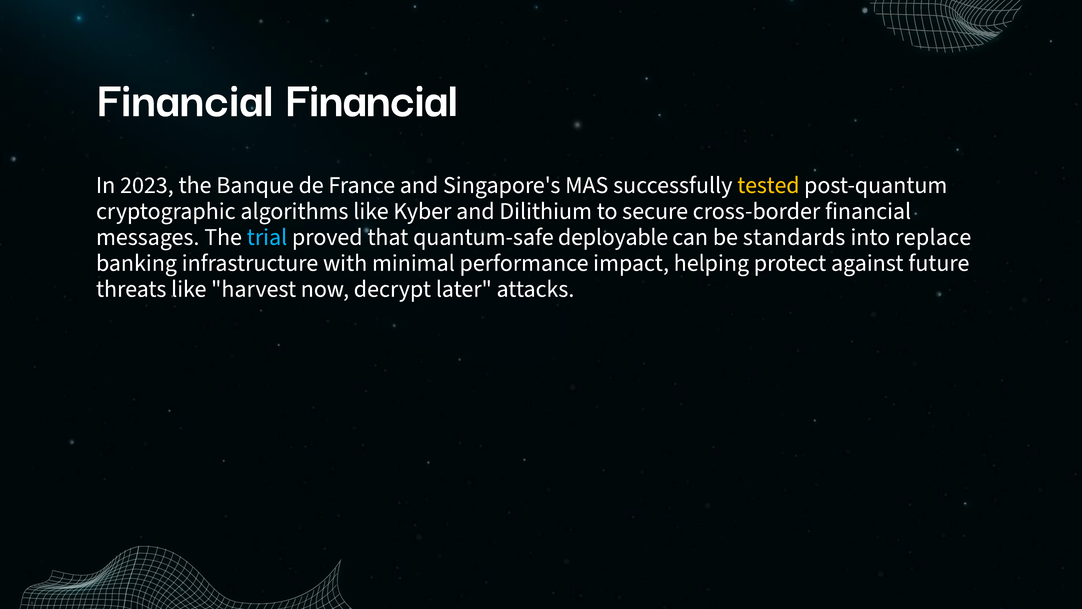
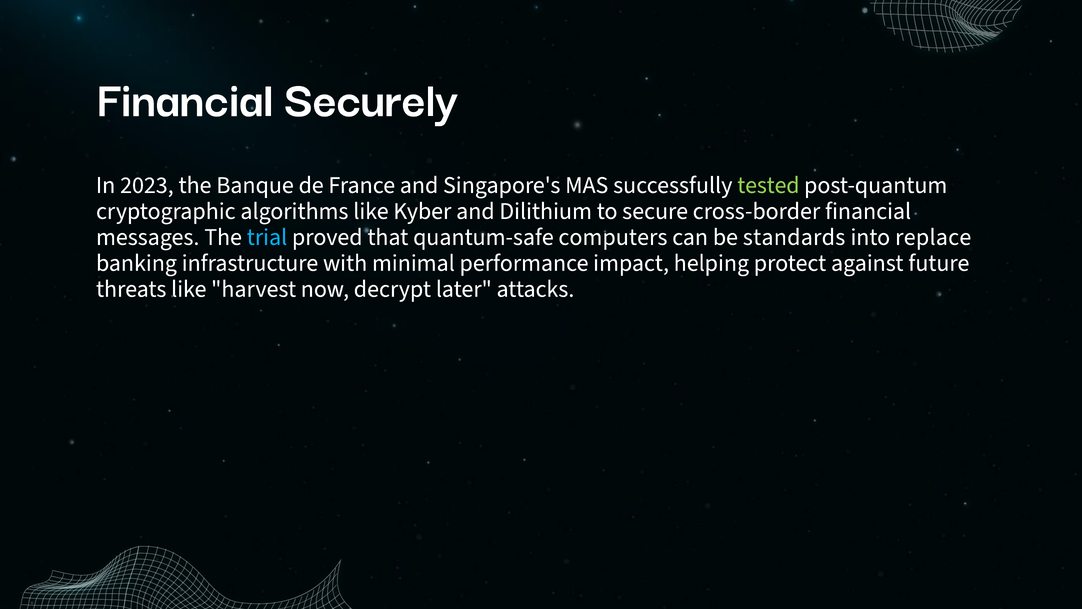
Financial Financial: Financial -> Securely (371, 99)
tested colour: yellow -> light green (768, 185)
deployable: deployable -> computers (613, 237)
